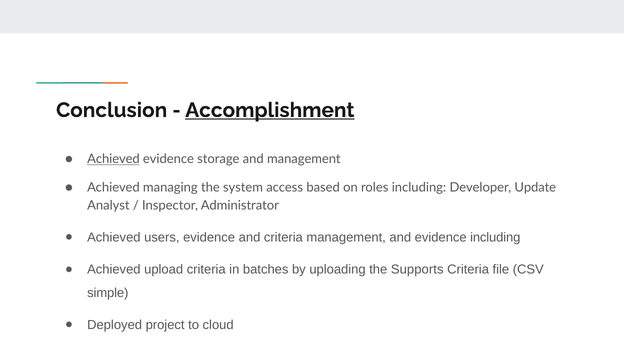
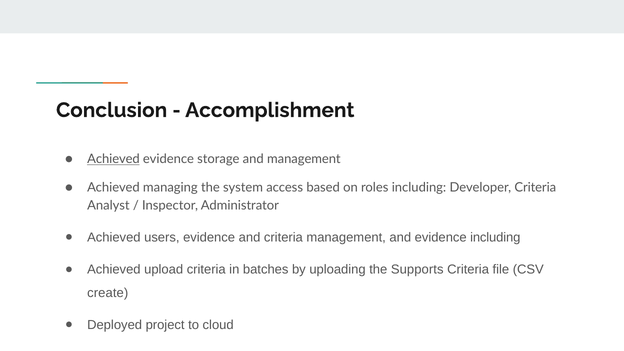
Accomplishment underline: present -> none (270, 110)
Developer Update: Update -> Criteria (535, 187)
simple: simple -> create (108, 293)
